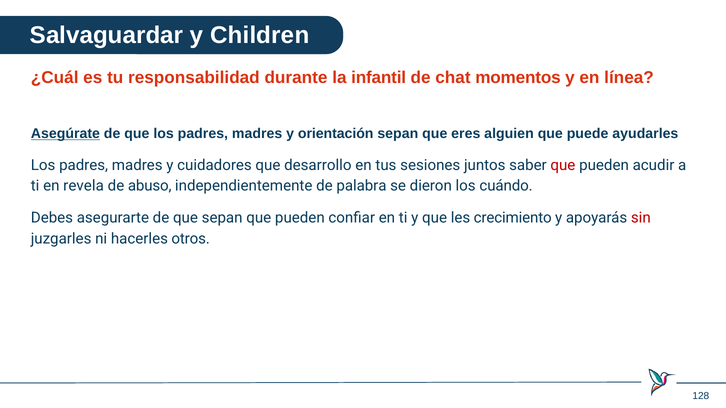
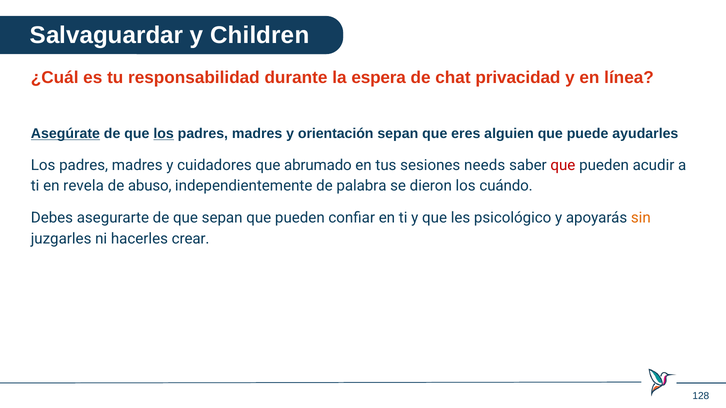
infantil: infantil -> espera (379, 78)
momentos: momentos -> privacidad (518, 78)
los underline: none -> present (164, 134)
desarrollo: desarrollo -> abrumado (318, 165)
juntos: juntos -> needs (485, 165)
crecimiento: crecimiento -> psicológico (513, 218)
sin colour: red -> orange (641, 218)
otros: otros -> crear (191, 239)
